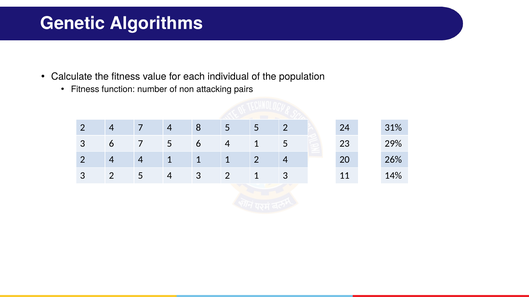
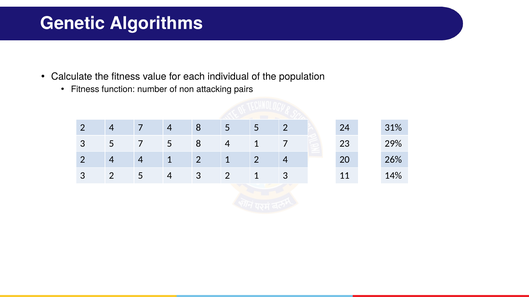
3 6: 6 -> 5 (111, 144)
5 6: 6 -> 8 (198, 144)
1 5: 5 -> 7 (285, 144)
4 1 1: 1 -> 2 (198, 160)
